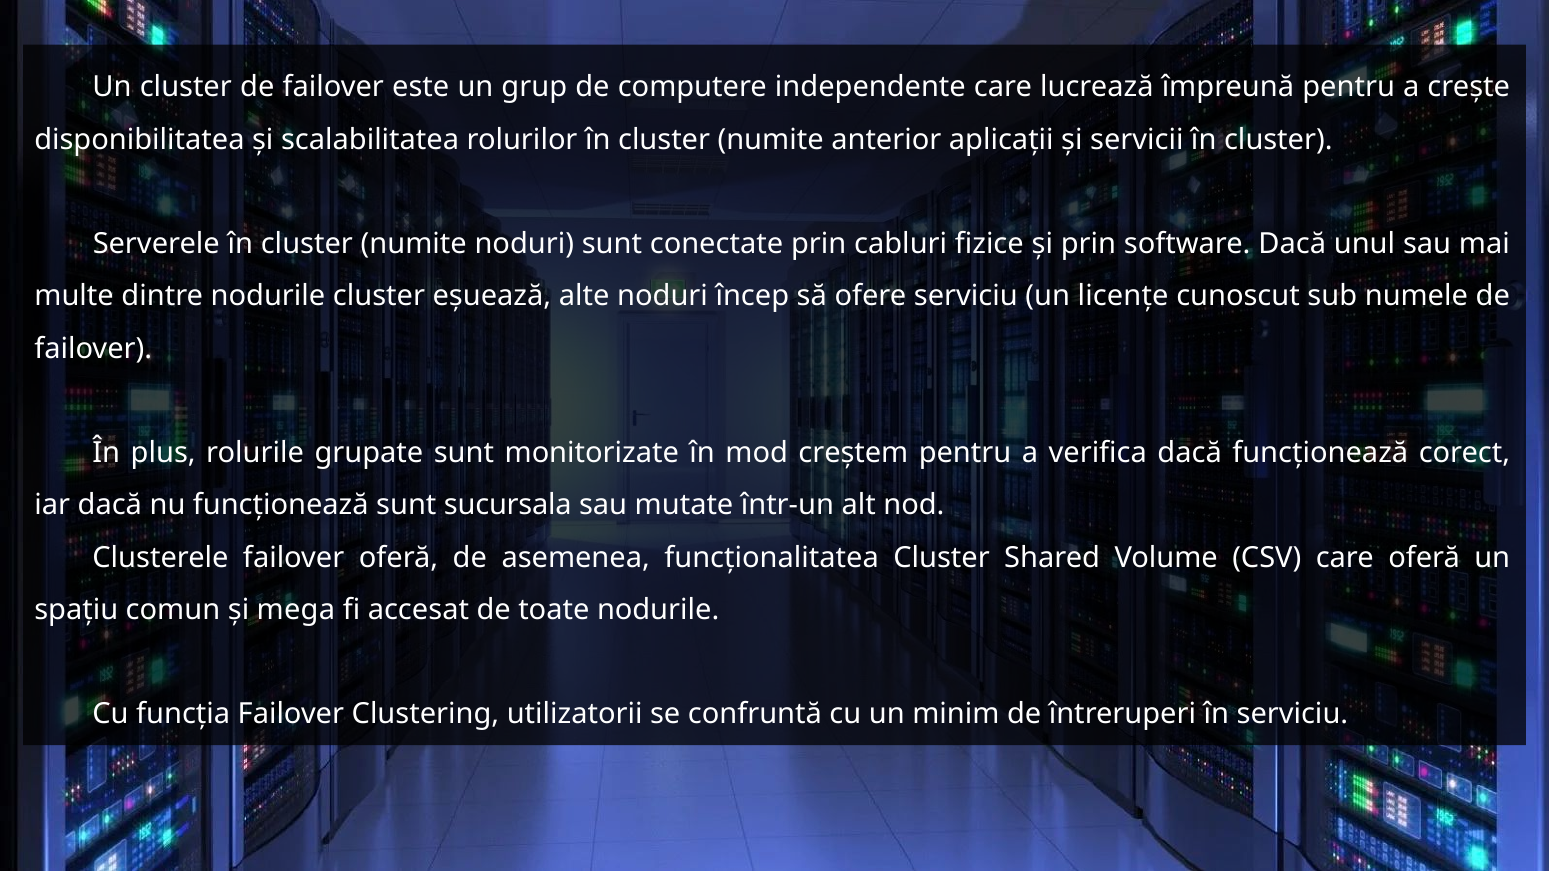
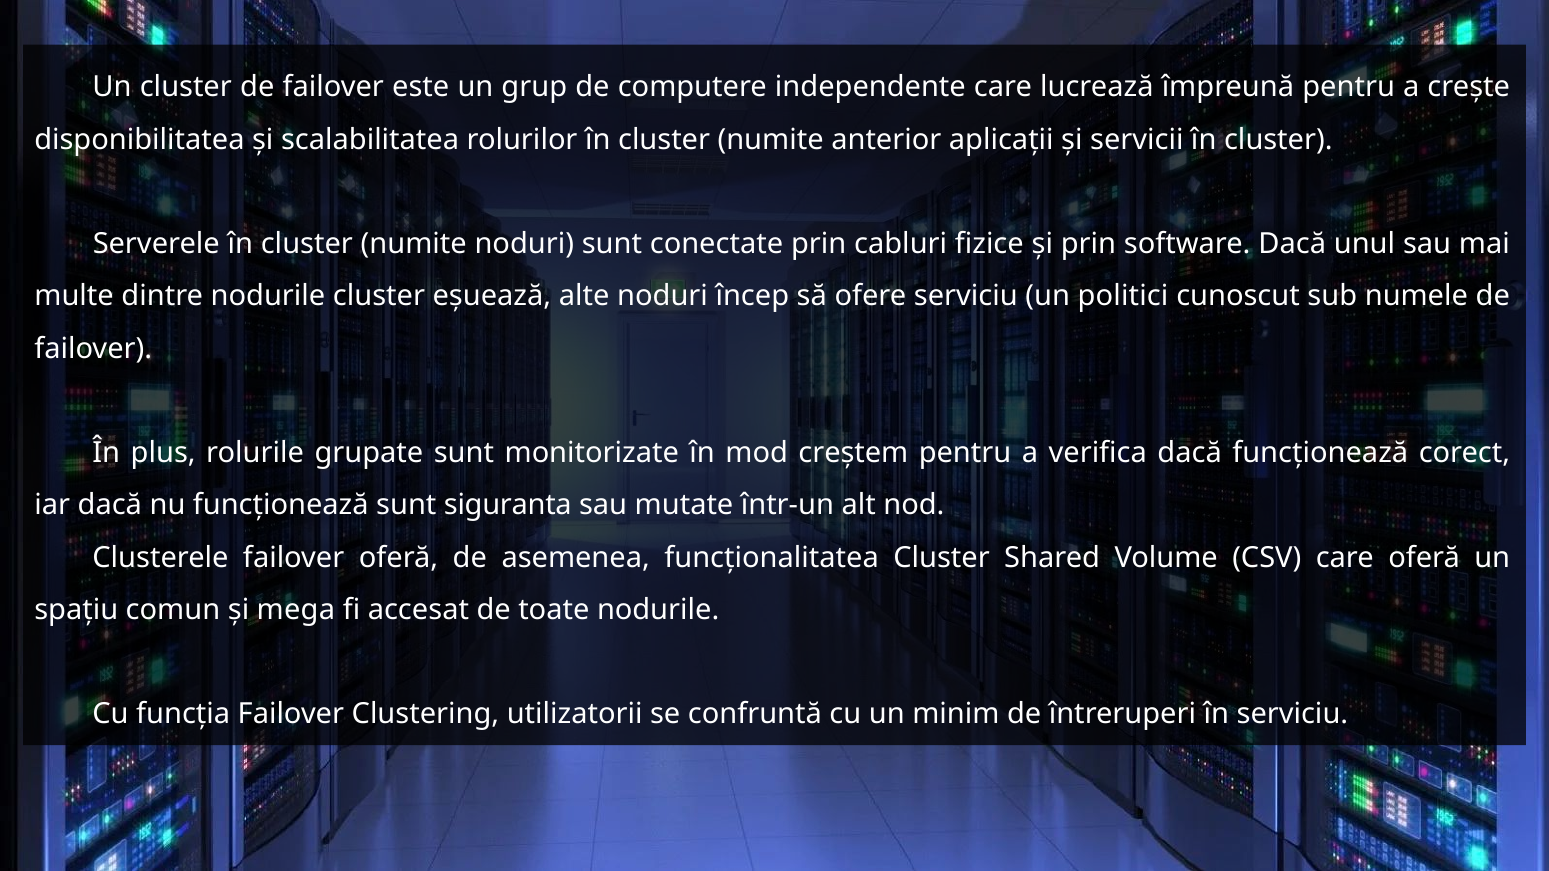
licențe: licențe -> politici (1123, 296)
sucursala: sucursala -> siguranta (508, 505)
